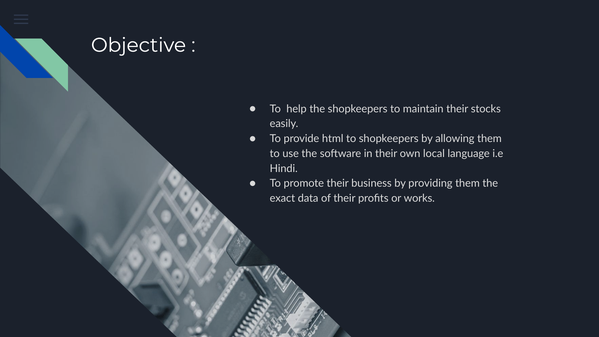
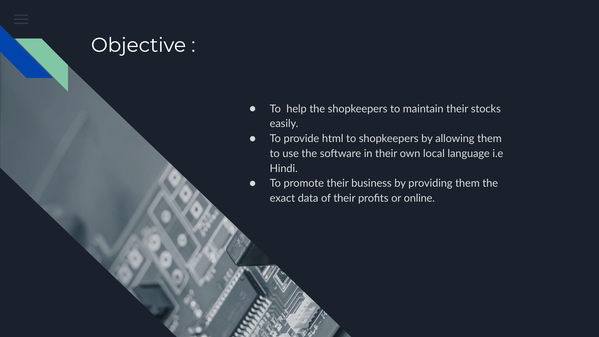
works: works -> online (419, 198)
